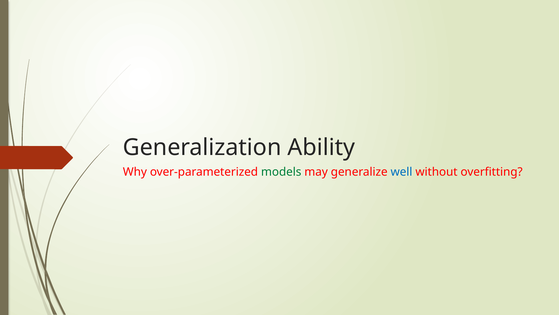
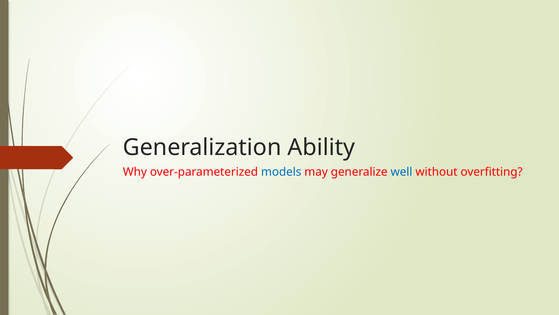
models colour: green -> blue (281, 172)
